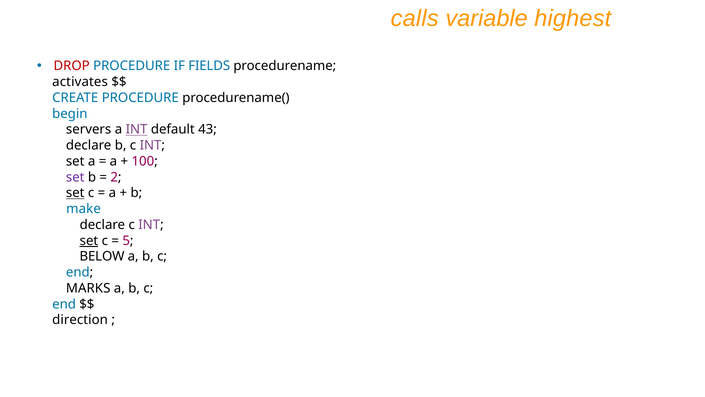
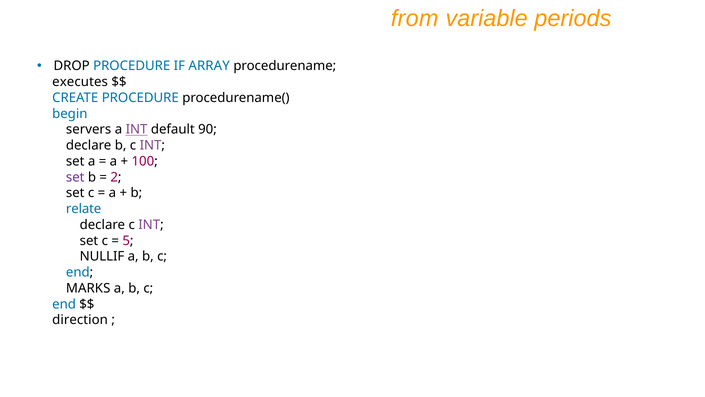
calls: calls -> from (415, 18)
highest: highest -> periods (573, 18)
DROP colour: red -> black (72, 66)
FIELDS: FIELDS -> ARRAY (209, 66)
activates: activates -> executes (80, 82)
43: 43 -> 90 (208, 129)
set underline: present -> none (75, 193)
make: make -> relate (84, 209)
set underline: present -> none (89, 240)
BELOW: BELOW -> NULLIF (102, 256)
